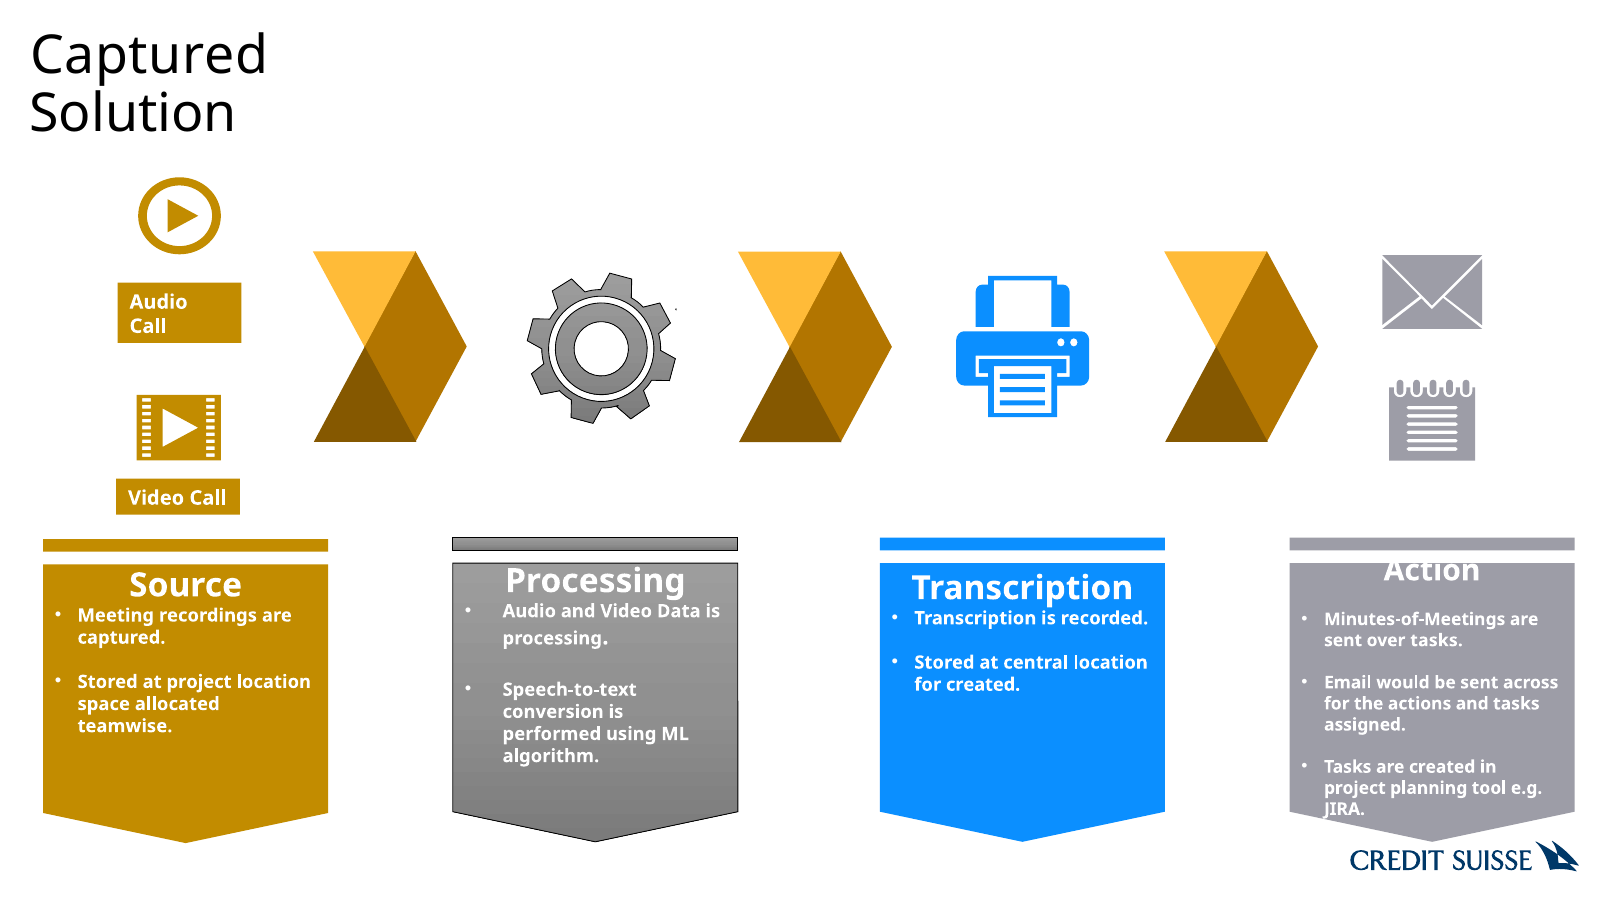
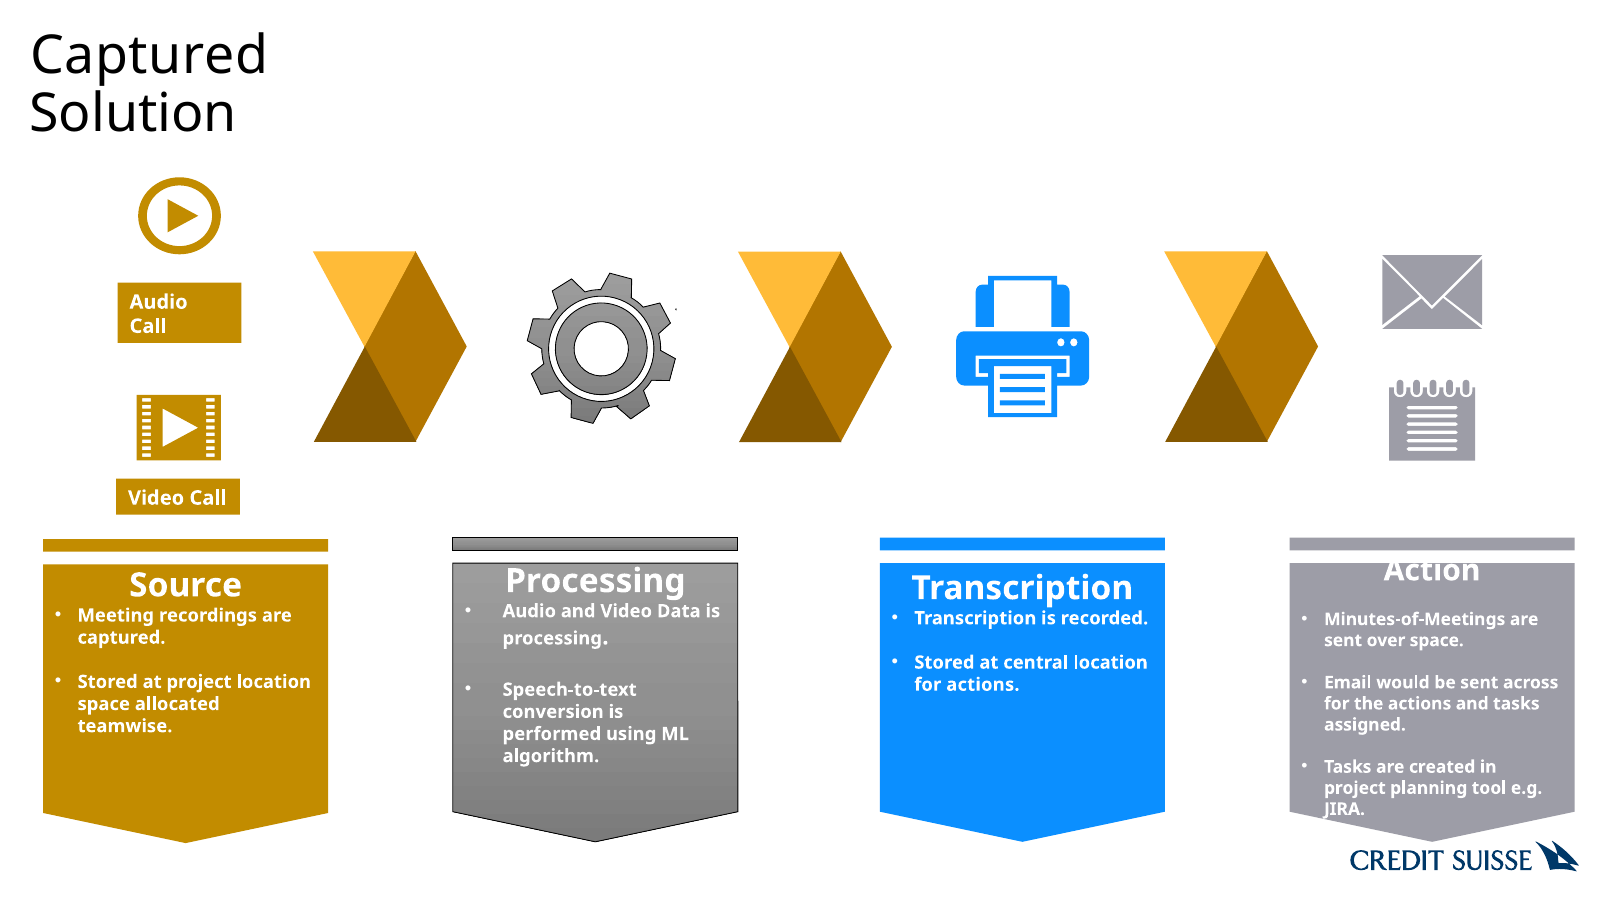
over tasks: tasks -> space (1437, 640)
for created: created -> actions (983, 685)
